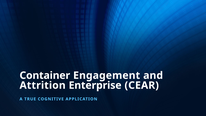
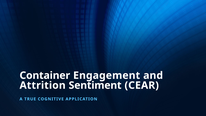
Enterprise: Enterprise -> Sentiment (95, 85)
